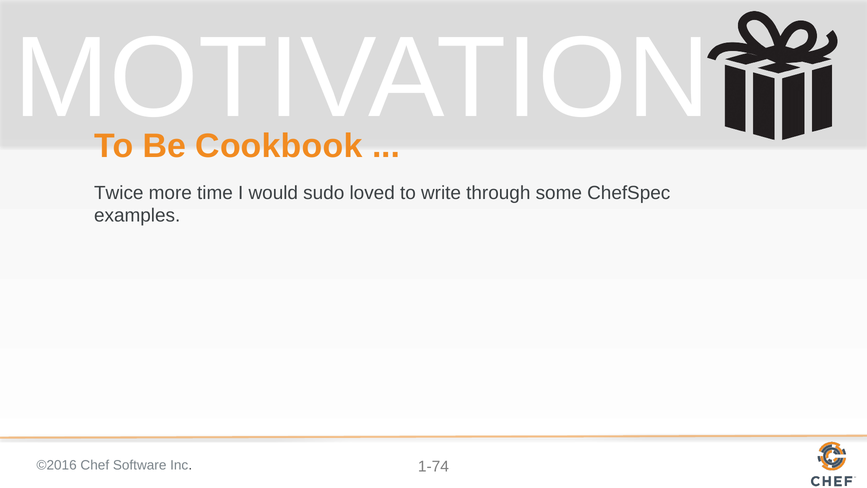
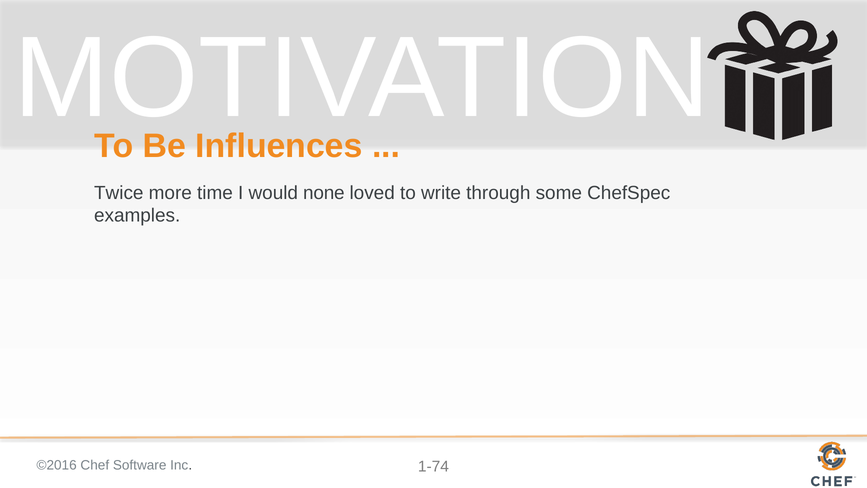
Cookbook: Cookbook -> Influences (279, 146)
sudo: sudo -> none (324, 193)
